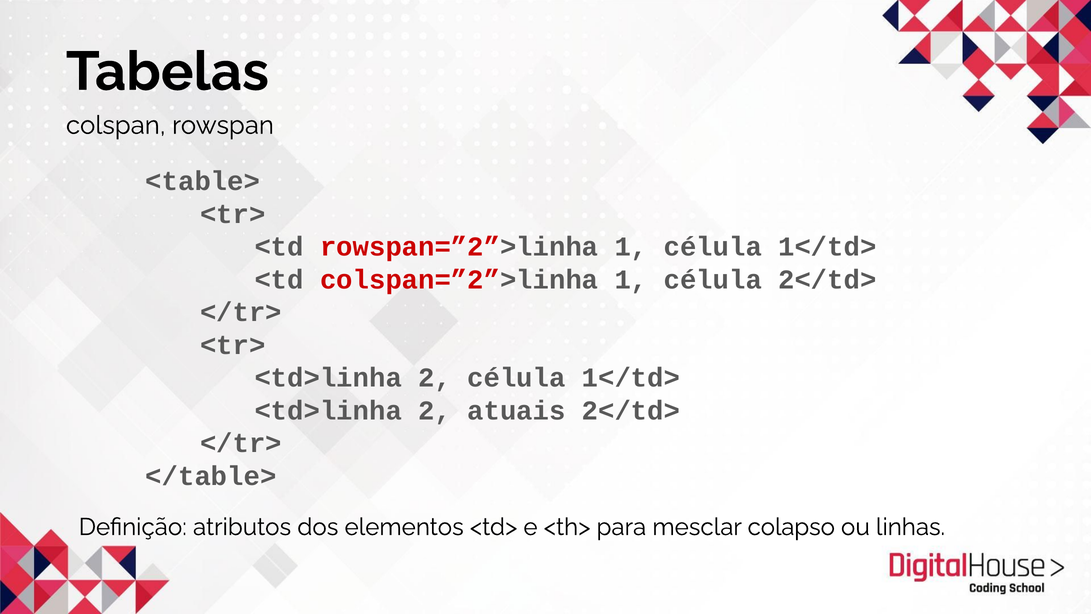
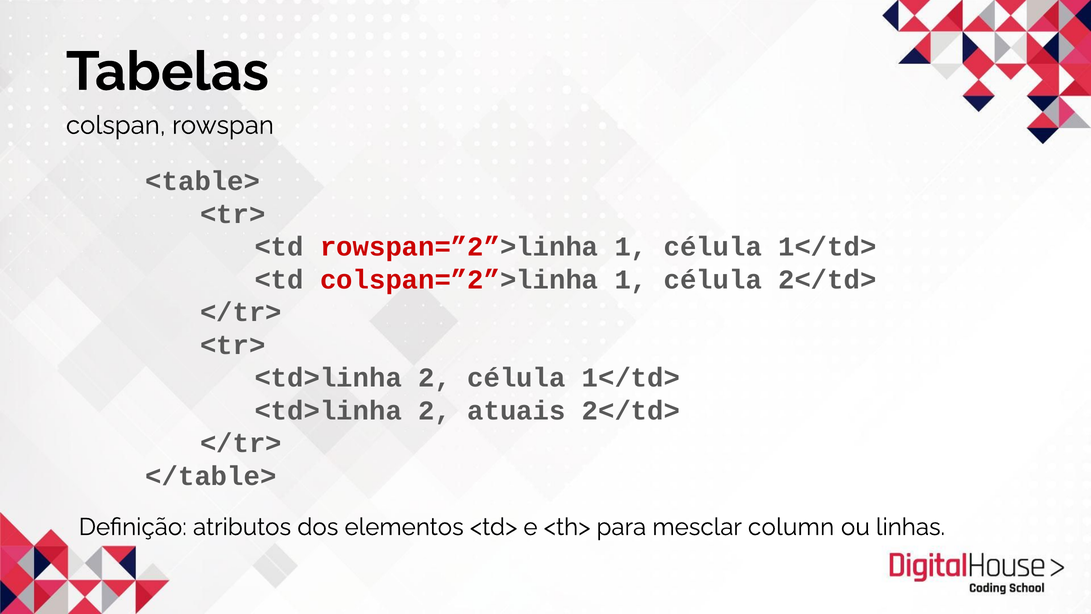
colapso: colapso -> column (791, 527)
